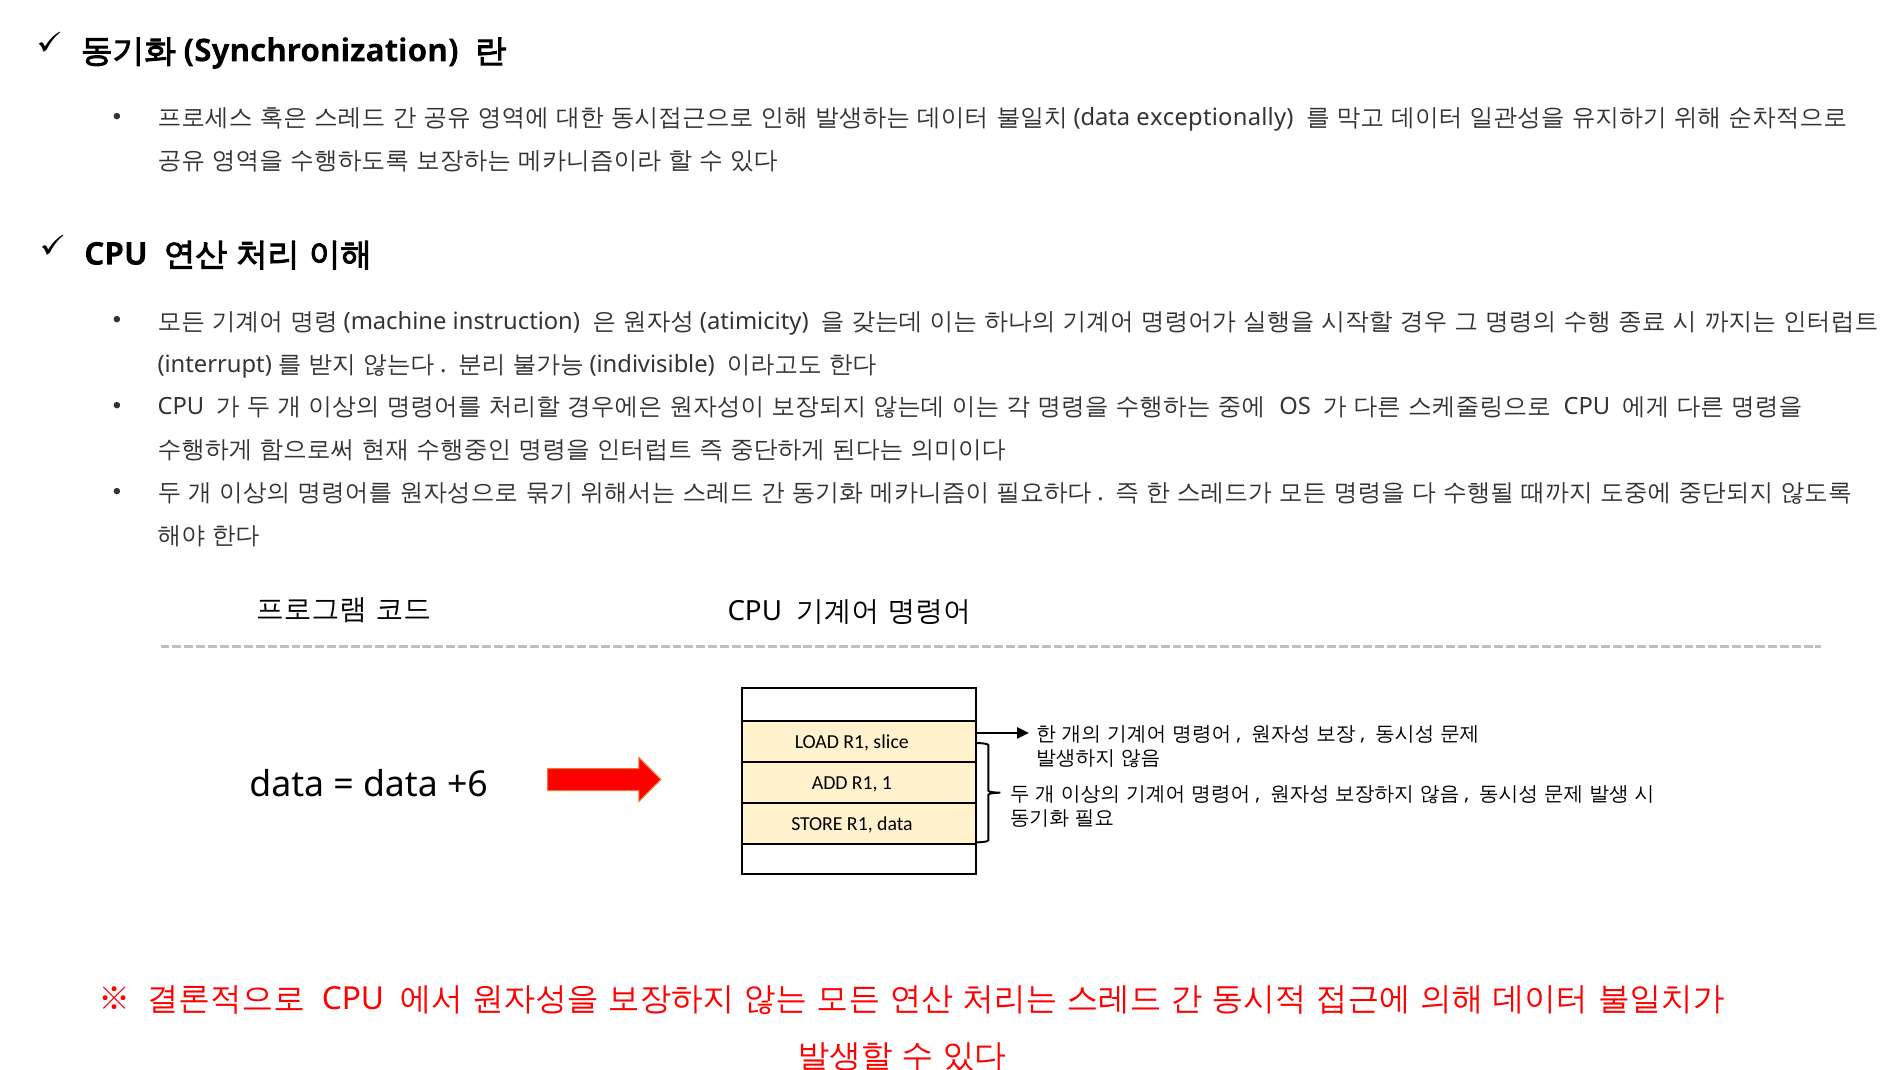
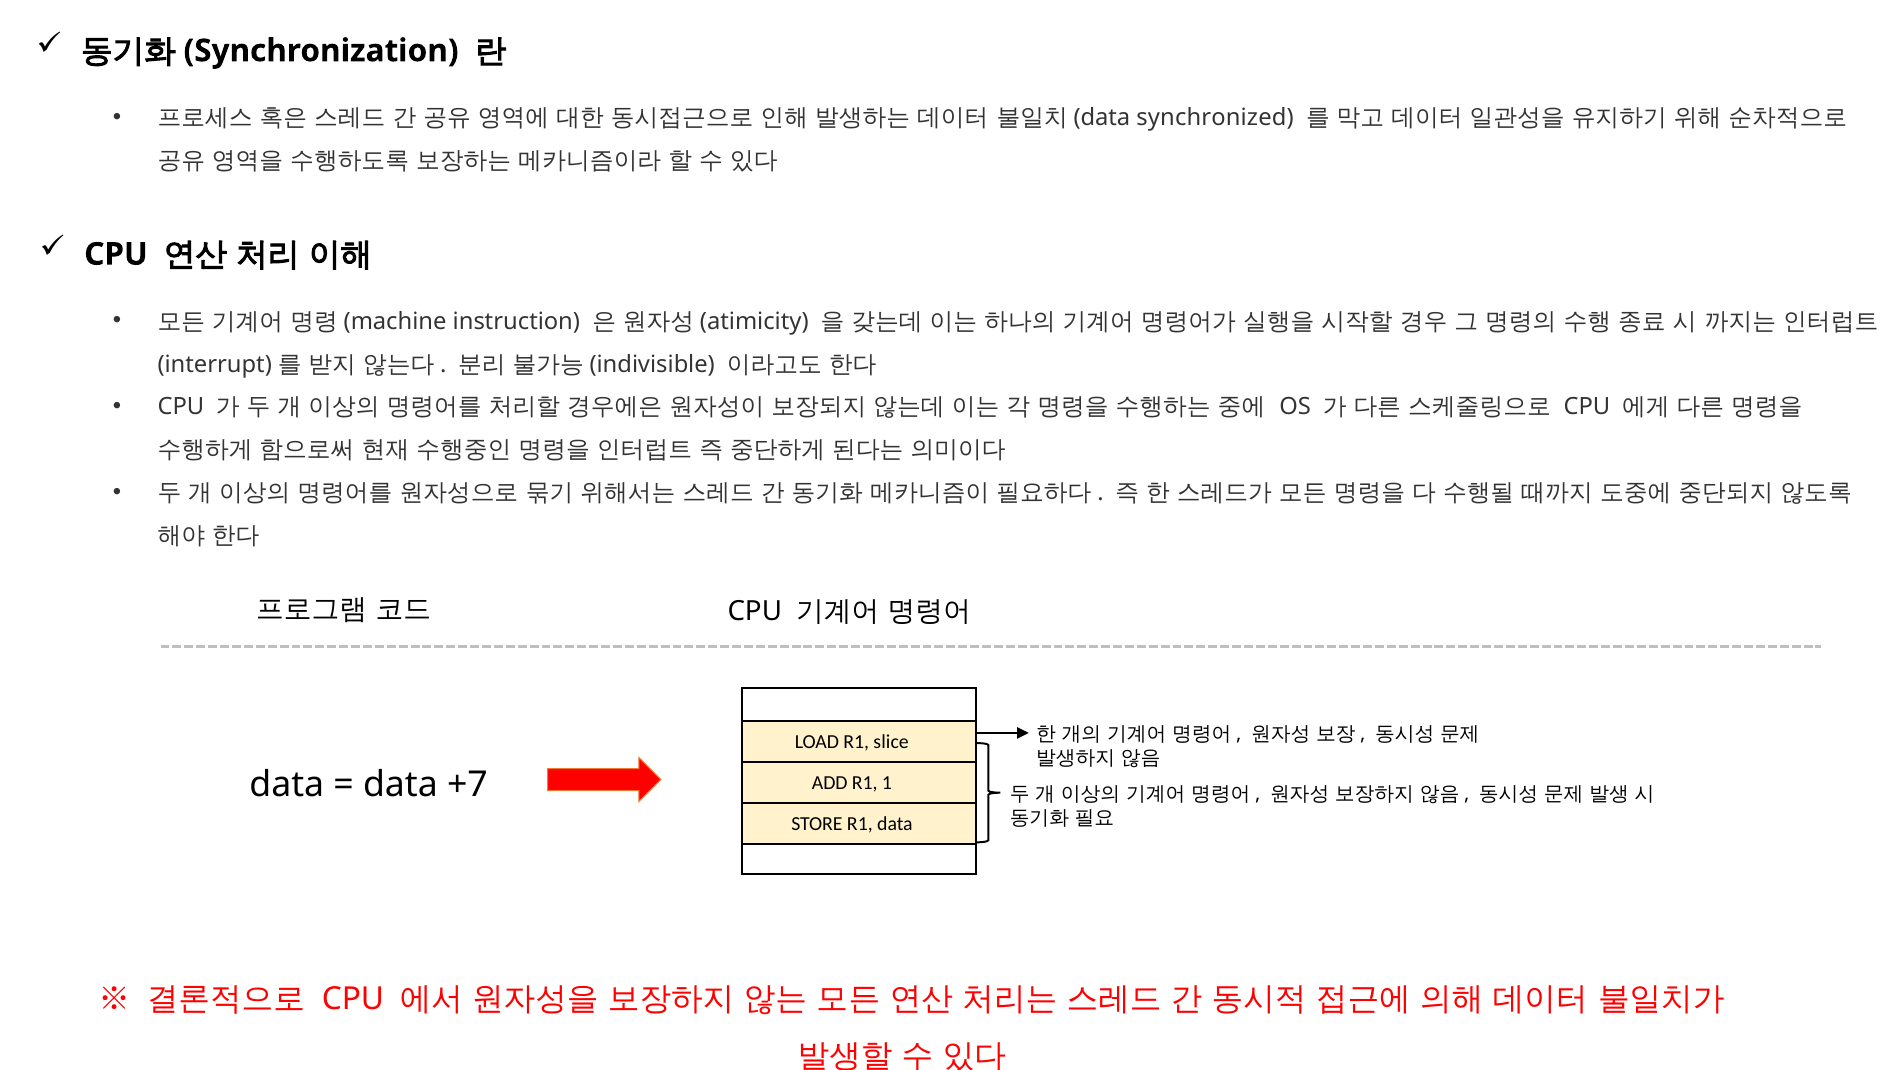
exceptionally: exceptionally -> synchronized (1215, 118)
+6: +6 -> +7 (468, 785)
